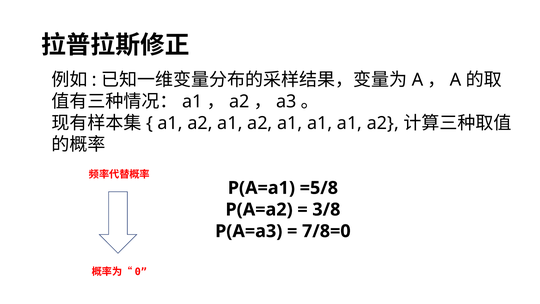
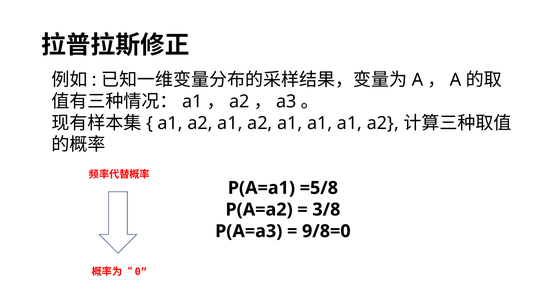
7/8=0: 7/8=0 -> 9/8=0 (326, 231)
